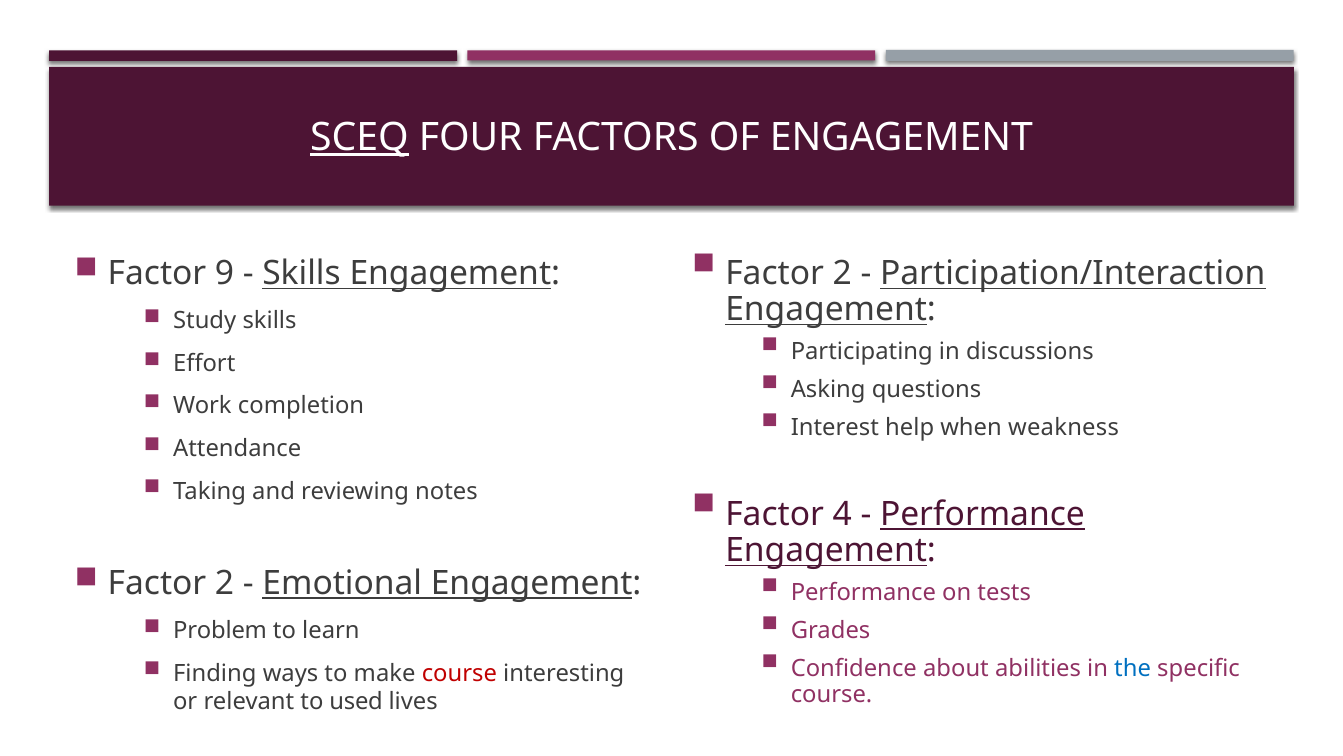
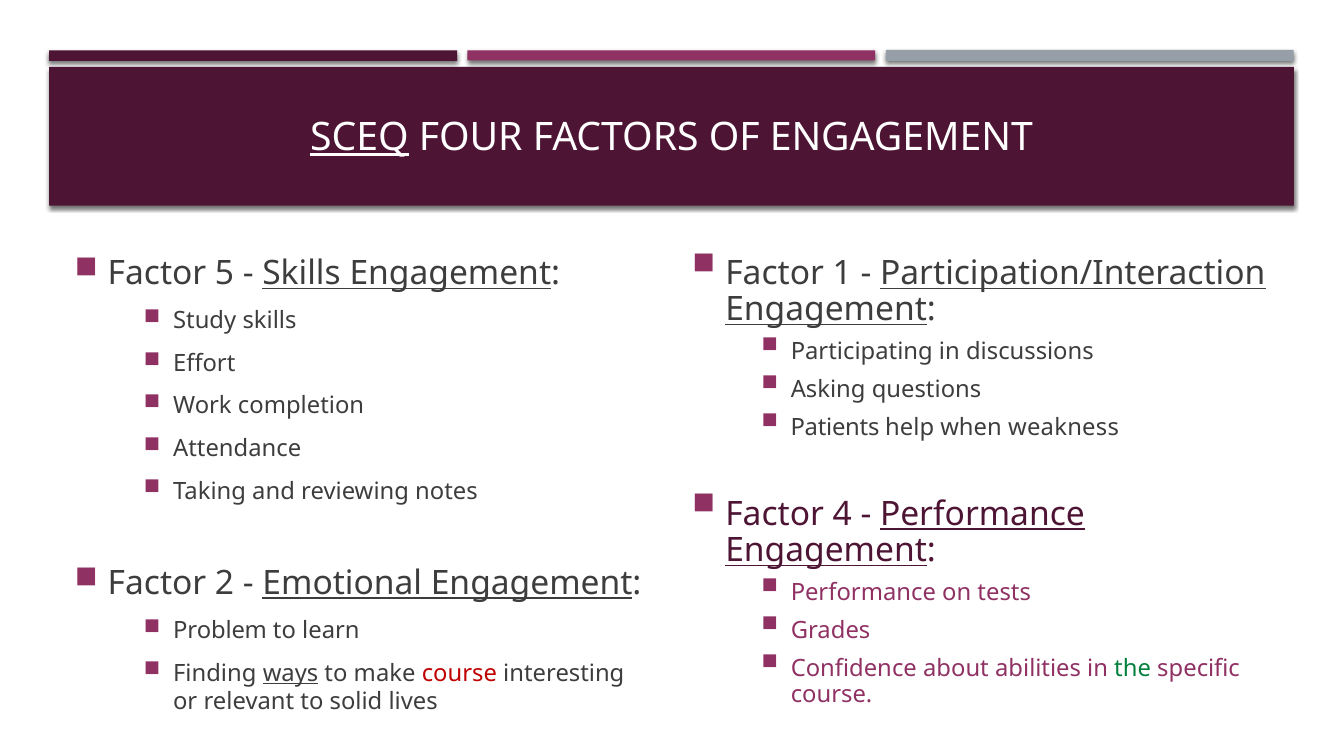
2: 2 -> 1 (842, 273)
9: 9 -> 5 (225, 273)
Interest: Interest -> Patients (835, 428)
the colour: blue -> green (1133, 668)
ways underline: none -> present (291, 673)
used: used -> solid (356, 701)
